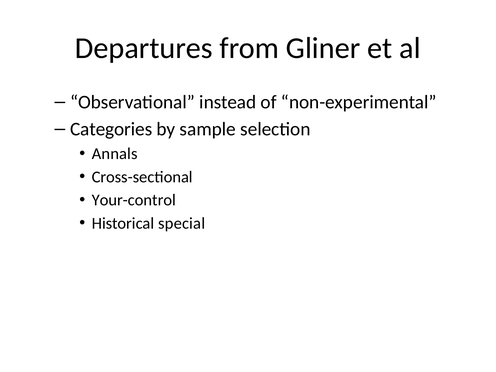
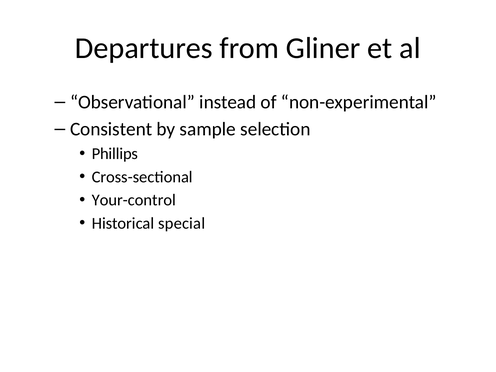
Categories: Categories -> Consistent (111, 129)
Annals: Annals -> Phillips (115, 154)
